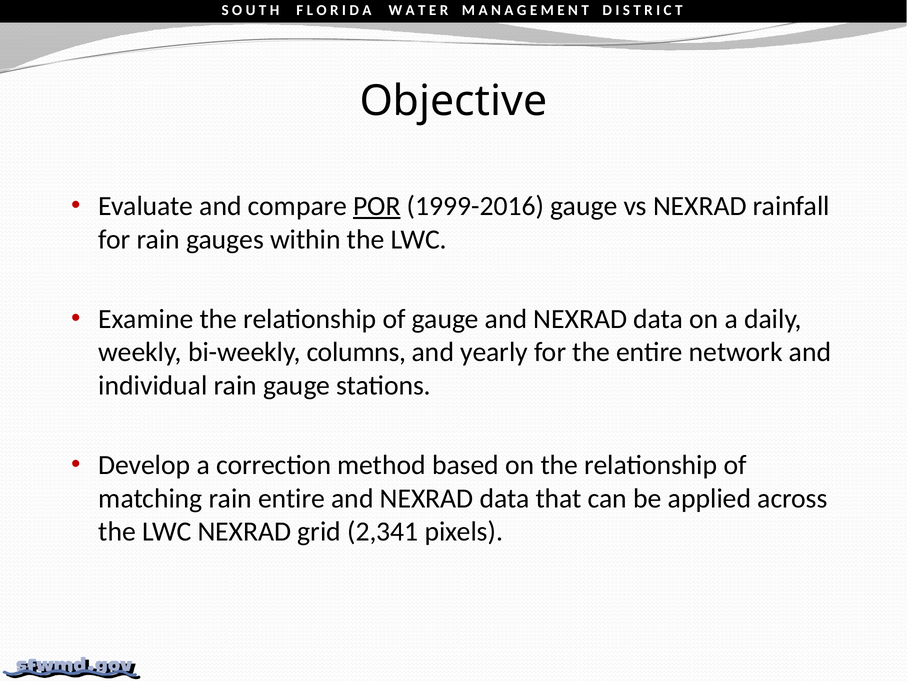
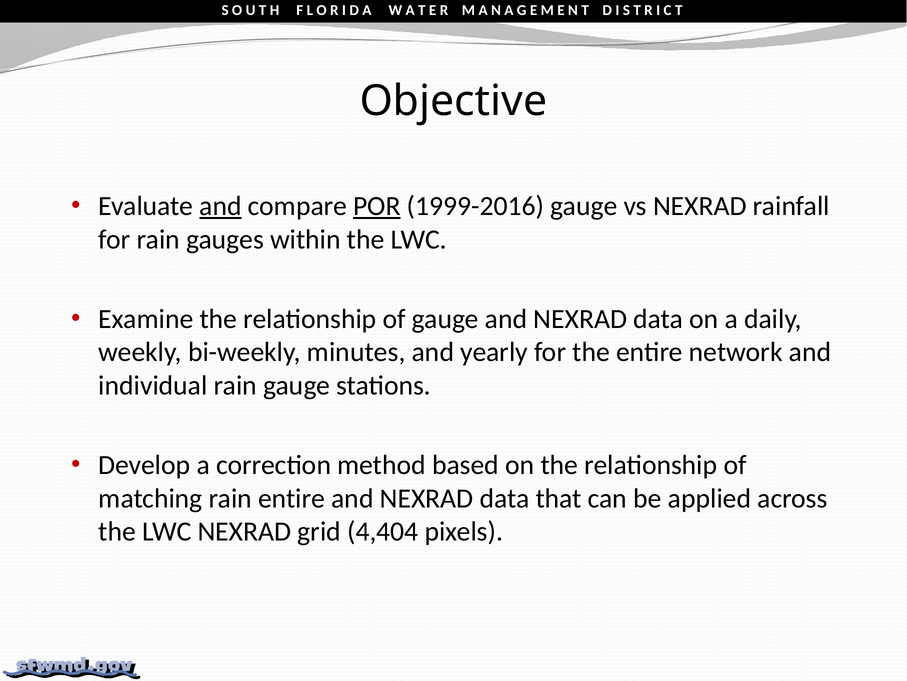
and underline: none -> present (221, 206)
columns: columns -> minutes (356, 352)
2,341: 2,341 -> 4,404 (383, 531)
